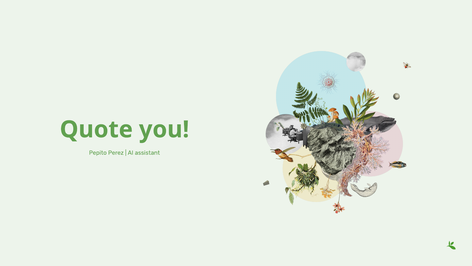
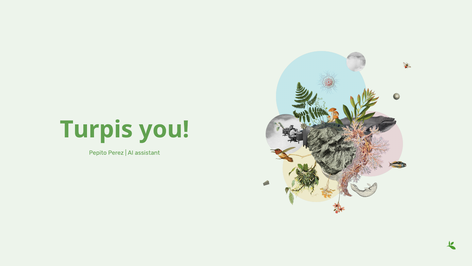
Quote: Quote -> Turpis (96, 129)
